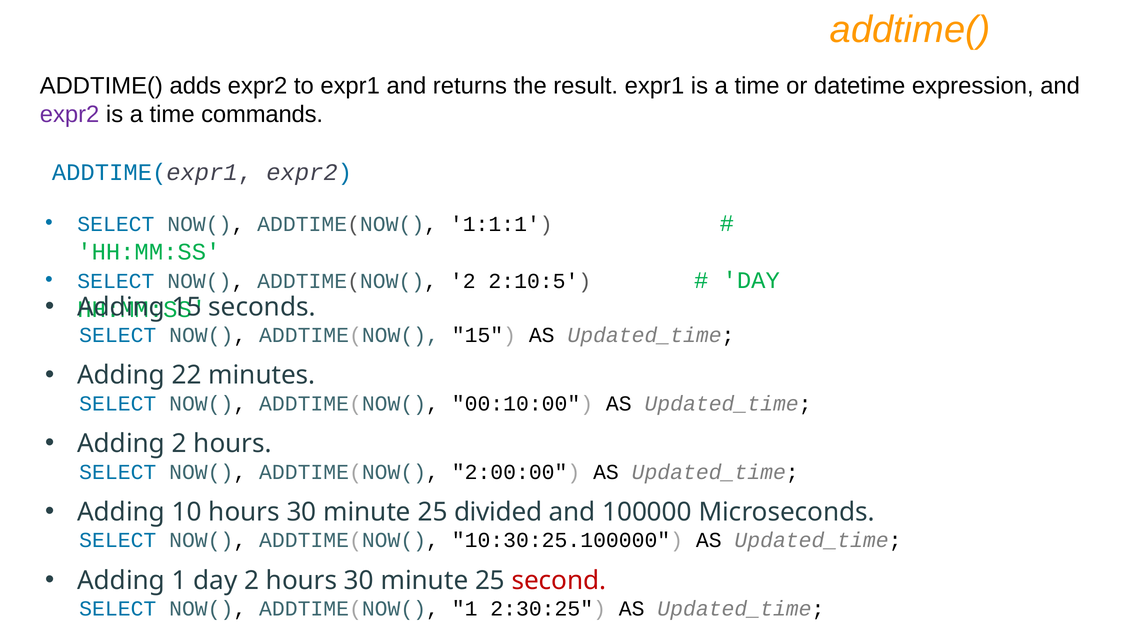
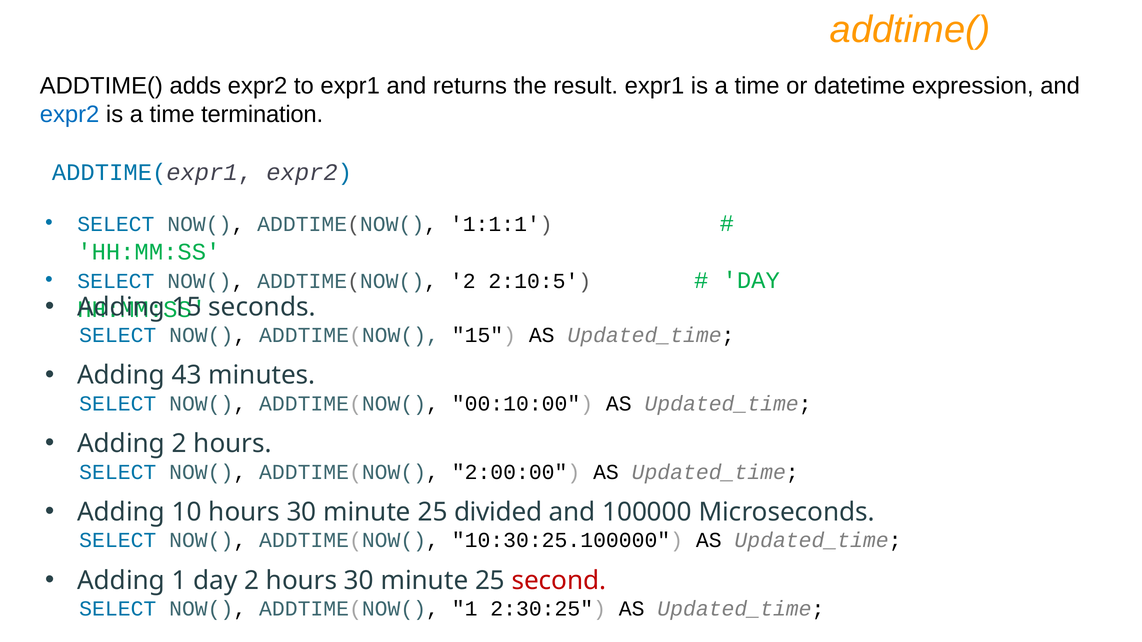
expr2 colour: purple -> blue (70, 114)
commands: commands -> termination (262, 114)
22: 22 -> 43 (187, 376)
